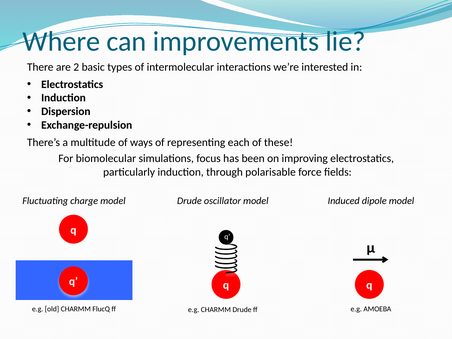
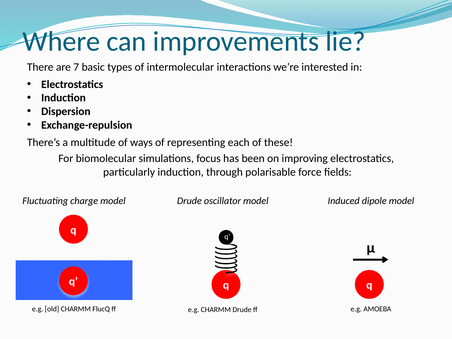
2: 2 -> 7 (76, 67)
